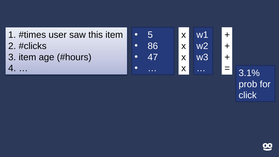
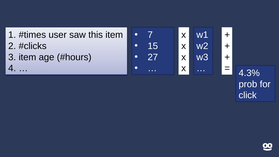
5: 5 -> 7 (150, 35)
86: 86 -> 15 (153, 46)
47: 47 -> 27 (153, 57)
3.1%: 3.1% -> 4.3% (249, 73)
